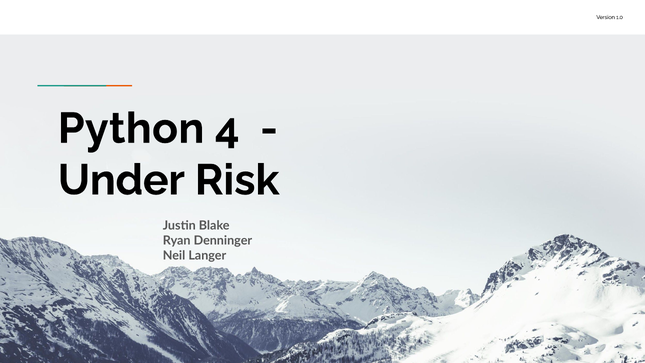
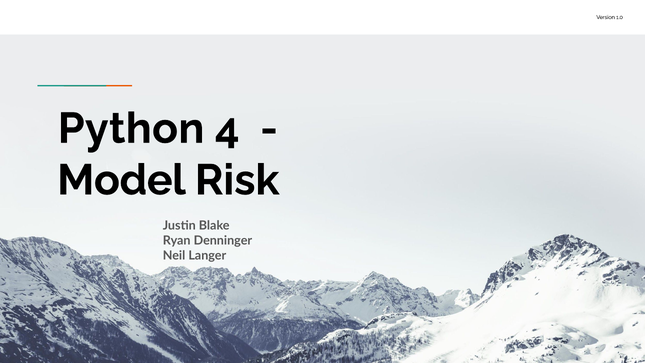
Under: Under -> Model (121, 180)
